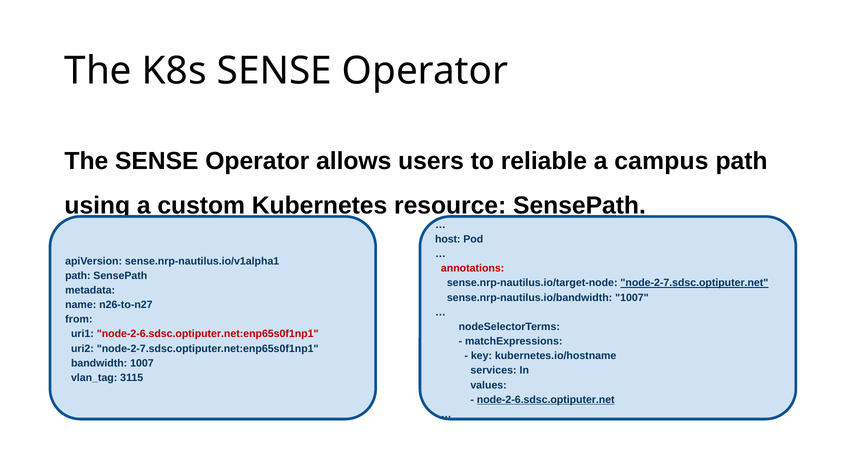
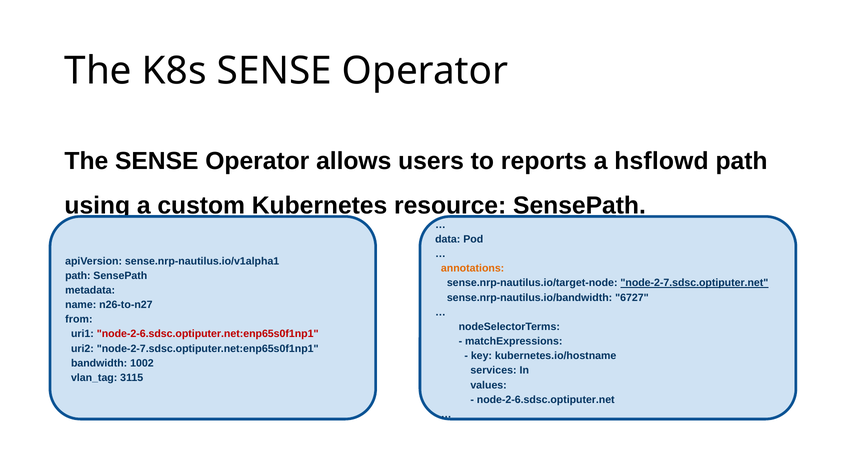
reliable: reliable -> reports (544, 161)
campus: campus -> hsflowd (661, 161)
host: host -> data (448, 239)
annotations colour: red -> orange (473, 268)
sense.nrp-nautilus.io/bandwidth 1007: 1007 -> 6727 (632, 297)
bandwidth 1007: 1007 -> 1002 (142, 363)
node-2-6.sdsc.optiputer.net underline: present -> none (546, 400)
